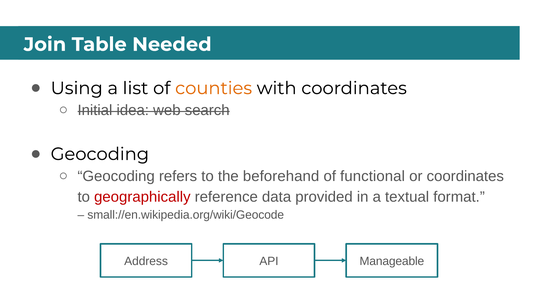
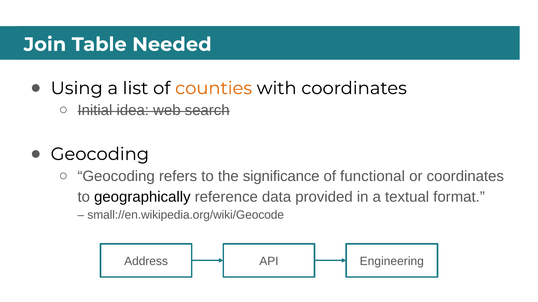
beforehand: beforehand -> significance (281, 177)
geographically colour: red -> black (142, 197)
Manageable: Manageable -> Engineering (392, 262)
